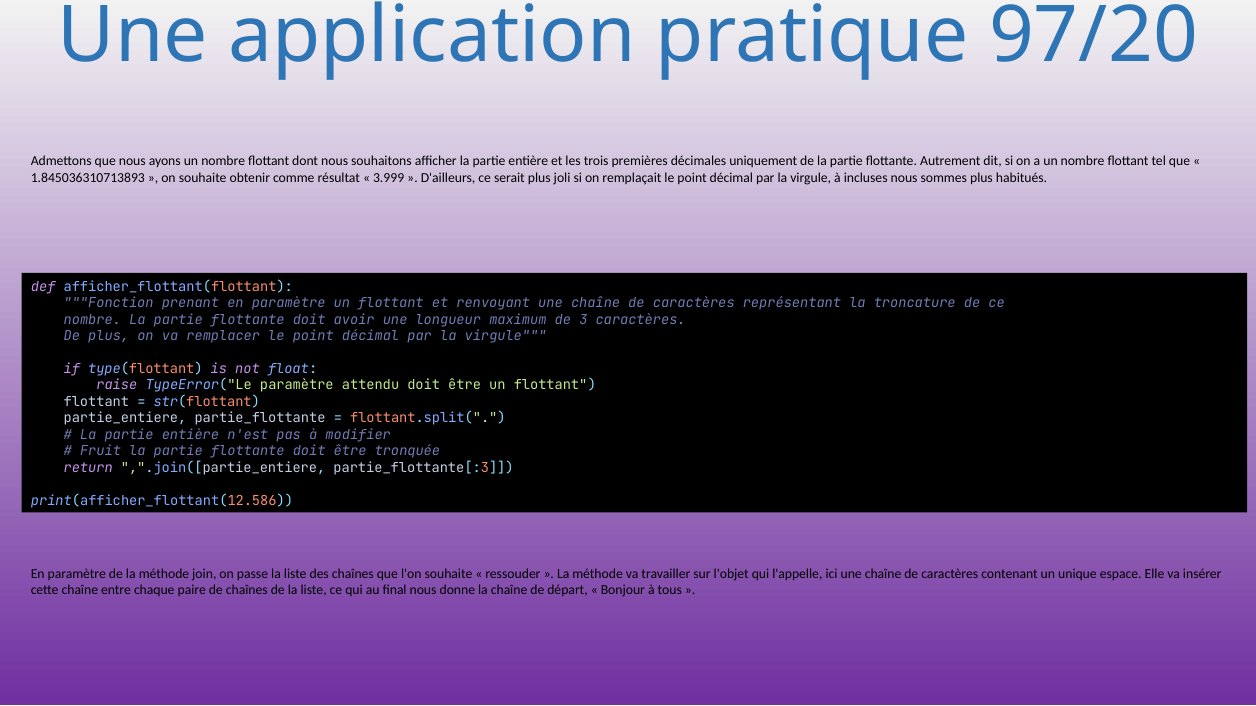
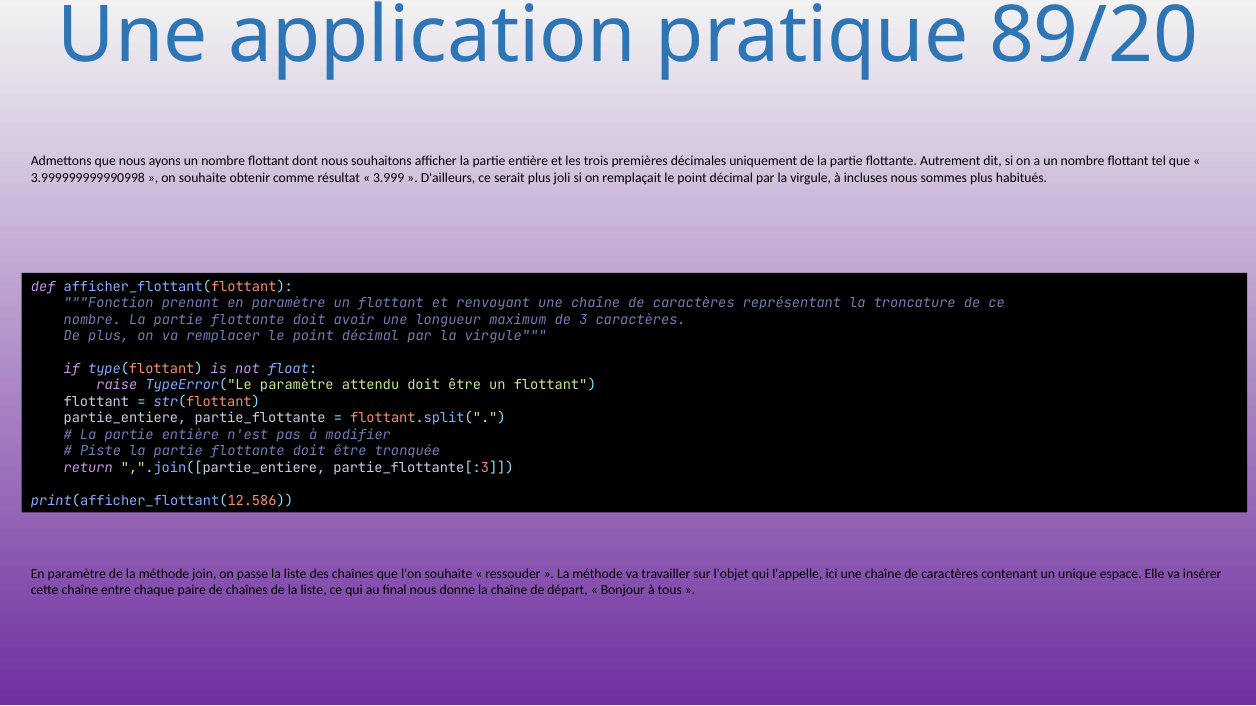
97/20: 97/20 -> 89/20 (1093, 36)
1.845036310713893: 1.845036310713893 -> 3.999999999990998 (88, 178)
Fruit: Fruit -> Piste (101, 451)
